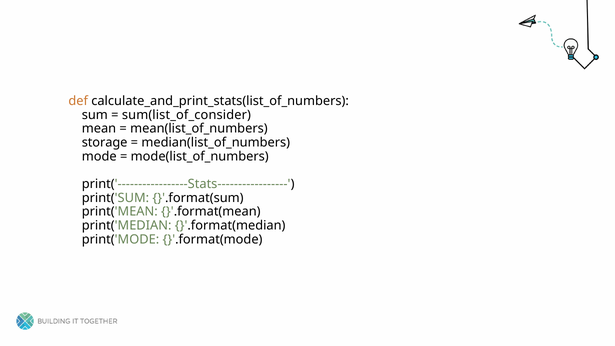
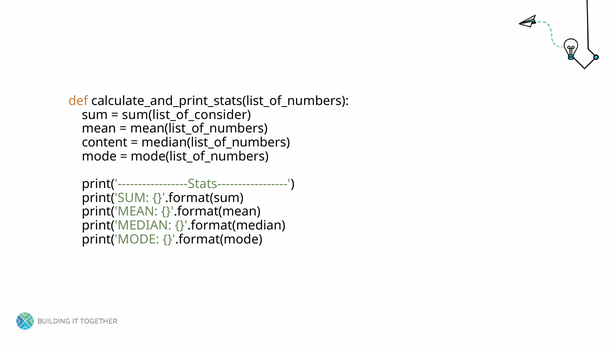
storage: storage -> content (105, 142)
